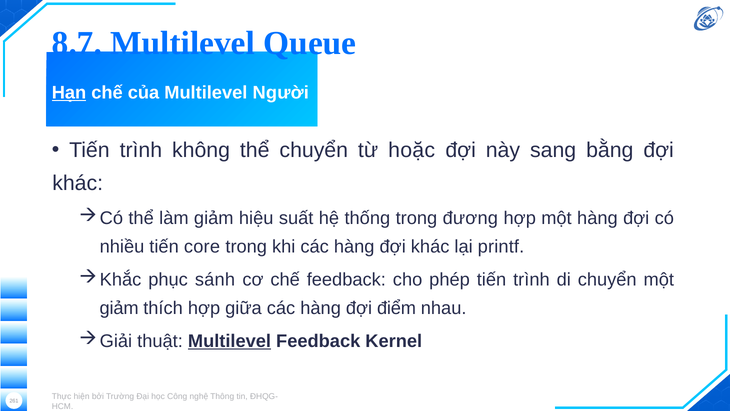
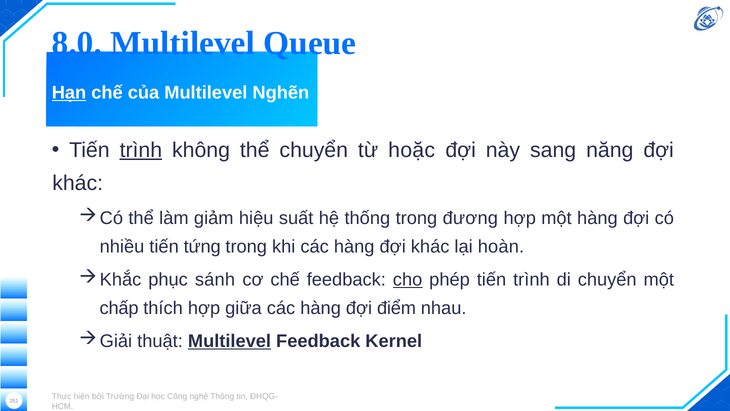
8.7: 8.7 -> 8.0 (77, 43)
Người: Người -> Nghẽn (281, 92)
trình underline: none -> present (141, 150)
bằng: bằng -> năng (610, 150)
core: core -> tứng (202, 246)
printf: printf -> hoàn (501, 246)
cho underline: none -> present (408, 279)
giảm: giảm -> chấp (119, 308)
